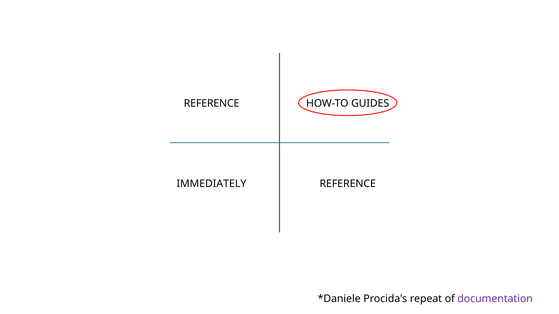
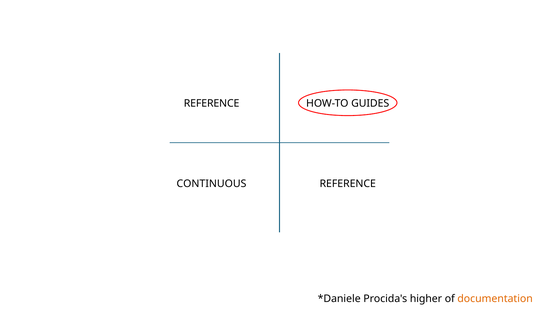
IMMEDIATELY: IMMEDIATELY -> CONTINUOUS (211, 184)
repeat: repeat -> higher (426, 299)
documentation colour: purple -> orange (495, 299)
